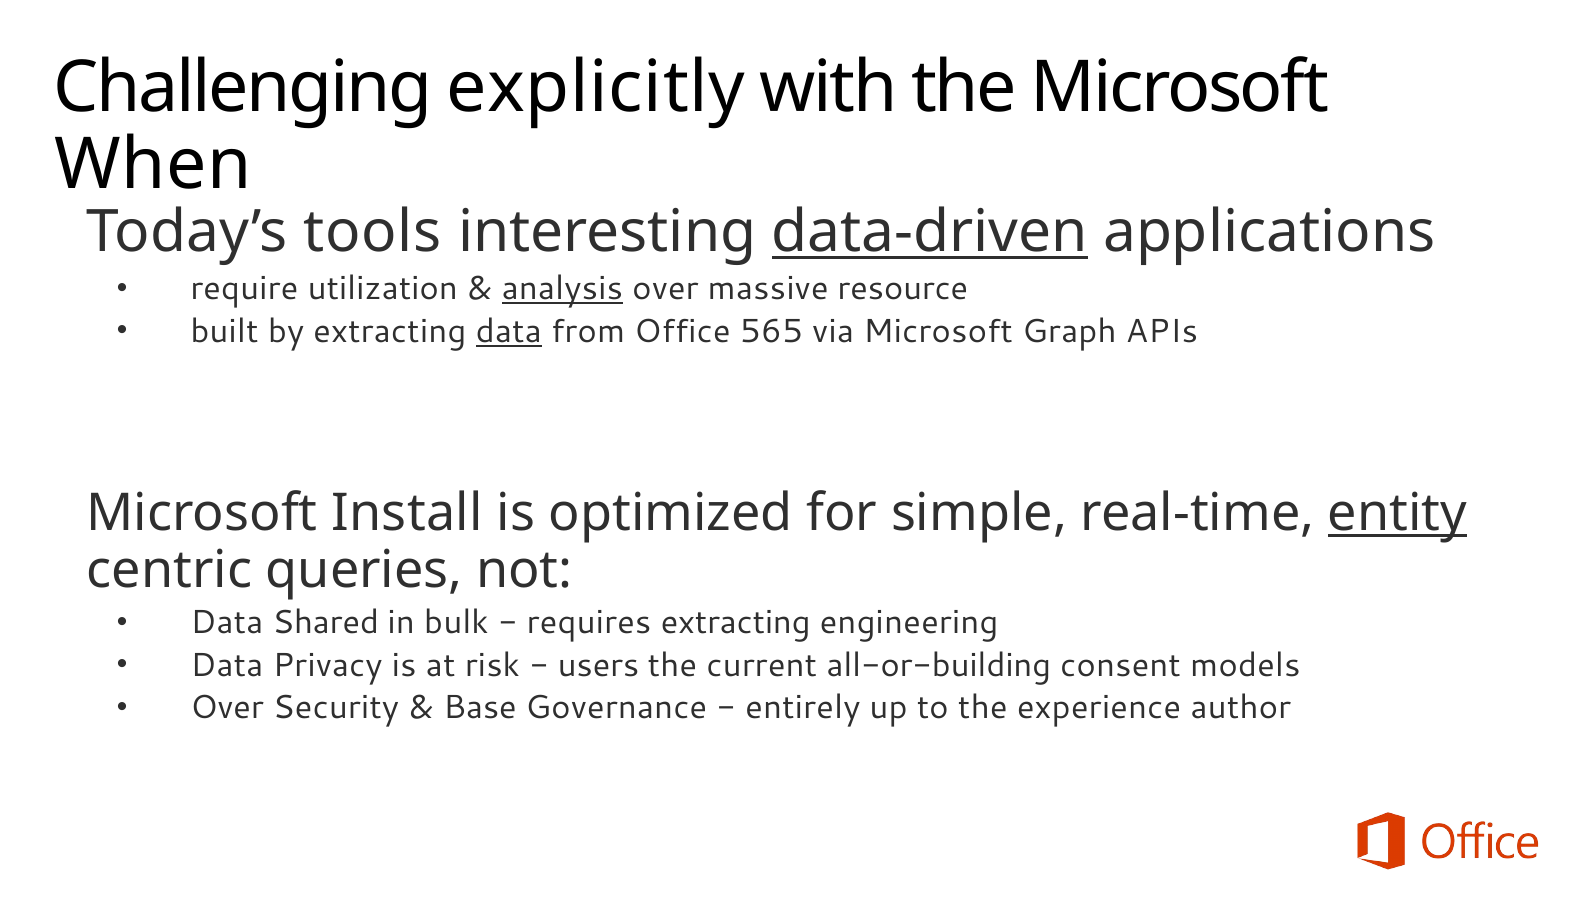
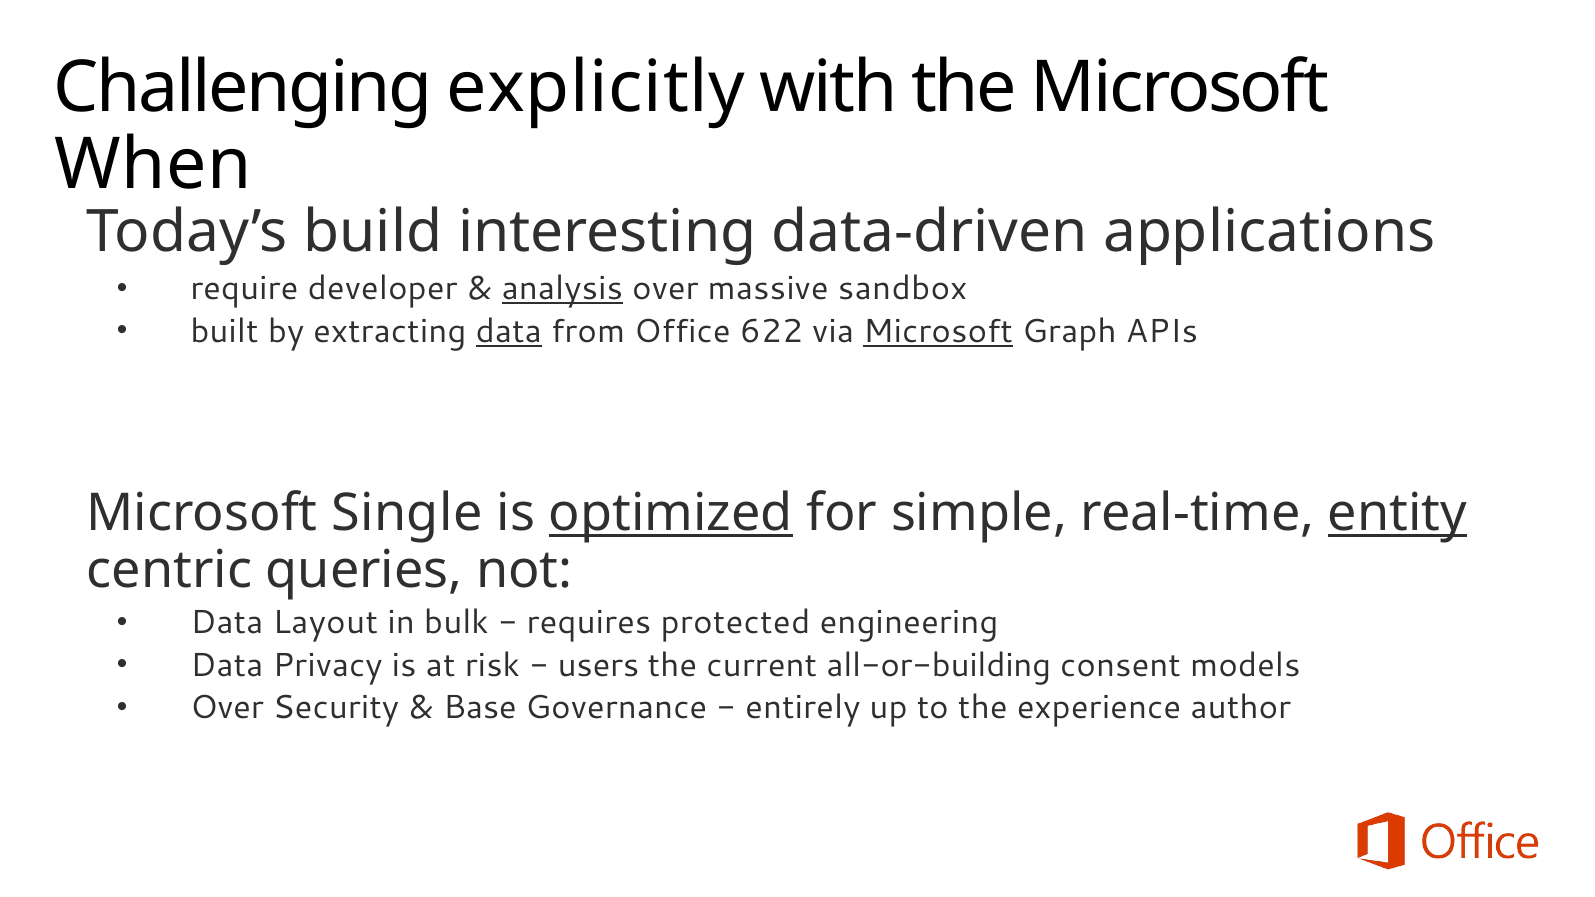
tools: tools -> build (373, 232)
data-driven underline: present -> none (930, 232)
utilization: utilization -> developer (383, 289)
resource: resource -> sandbox (903, 289)
565: 565 -> 622 (772, 331)
Microsoft underline: none -> present (938, 331)
Install: Install -> Single (407, 514)
optimized underline: none -> present (671, 514)
Shared: Shared -> Layout (325, 623)
requires extracting: extracting -> protected (735, 623)
